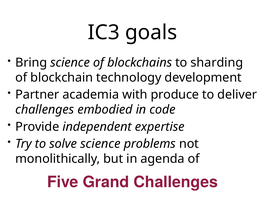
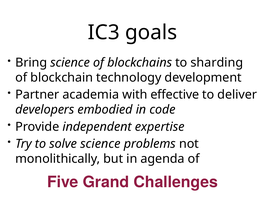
produce: produce -> effective (175, 95)
challenges: challenges -> developers (45, 110)
